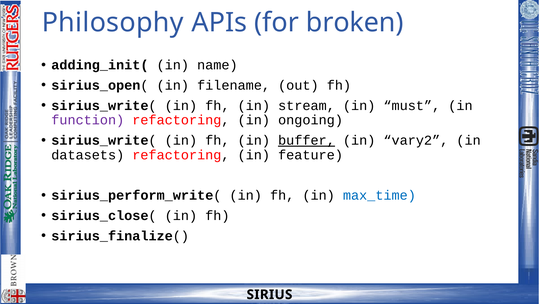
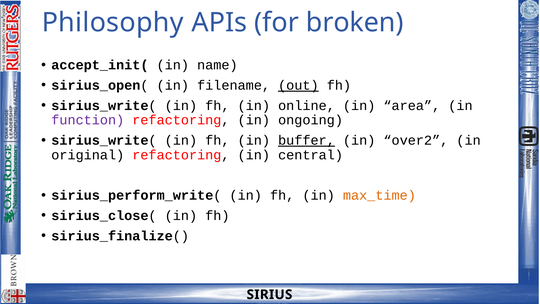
adding_init(: adding_init( -> accept_init( (100, 65)
out underline: none -> present (298, 85)
stream: stream -> online (307, 106)
must: must -> area (412, 106)
vary2: vary2 -> over2 (416, 140)
datasets: datasets -> original (88, 155)
feature: feature -> central (311, 155)
max_time colour: blue -> orange (379, 195)
